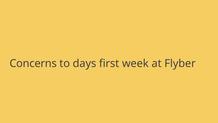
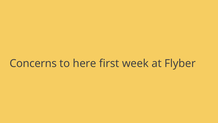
days: days -> here (85, 63)
